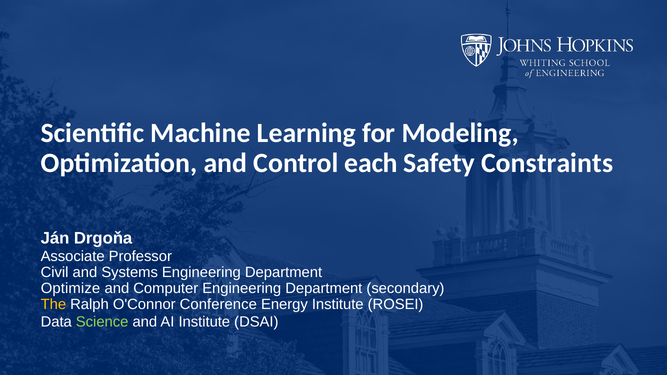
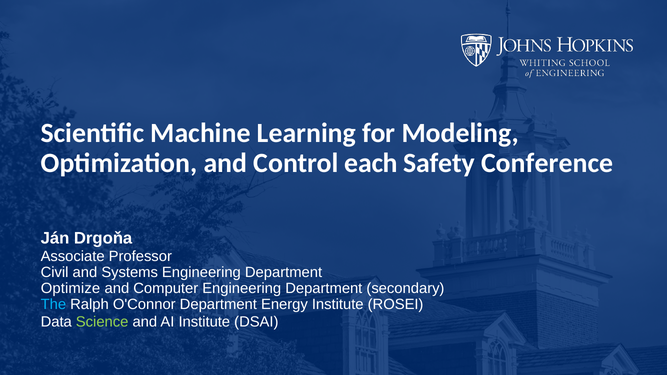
Constraints: Constraints -> Conference (547, 163)
The colour: yellow -> light blue (53, 305)
O'Connor Conference: Conference -> Department (218, 305)
